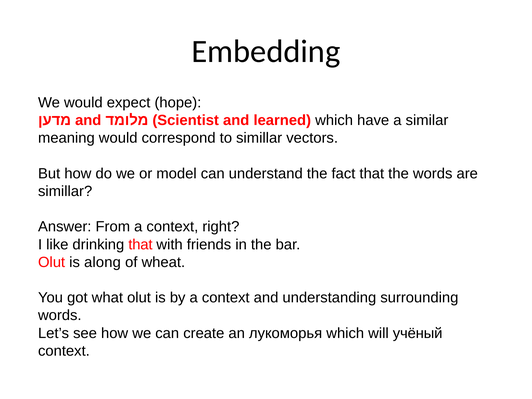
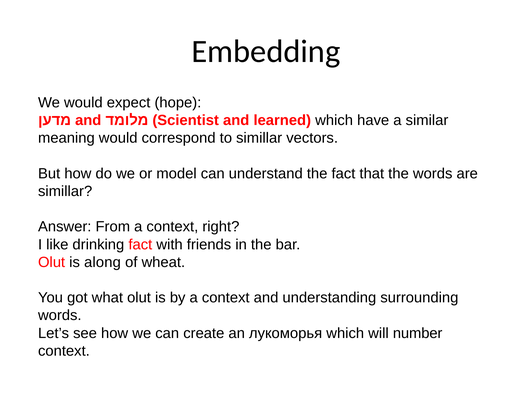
drinking that: that -> fact (140, 244)
учёный: учёный -> number (418, 333)
